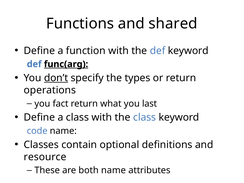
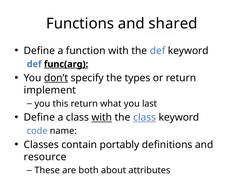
operations: operations -> implement (50, 90)
fact: fact -> this (60, 104)
with underline: none -> present (102, 117)
class underline: none -> present (145, 117)
optional: optional -> portably (119, 145)
both name: name -> about (114, 170)
